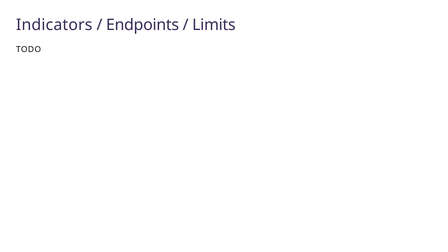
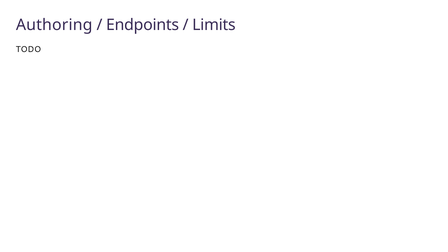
Indicators: Indicators -> Authoring (54, 25)
